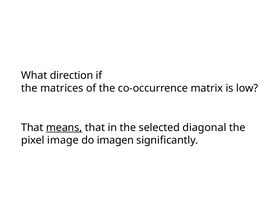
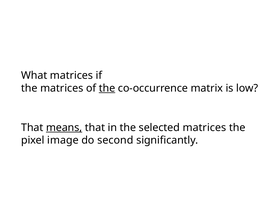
What direction: direction -> matrices (71, 75)
the underline: none -> present (107, 88)
selected diagonal: diagonal -> matrices (204, 128)
imagen: imagen -> second (115, 140)
